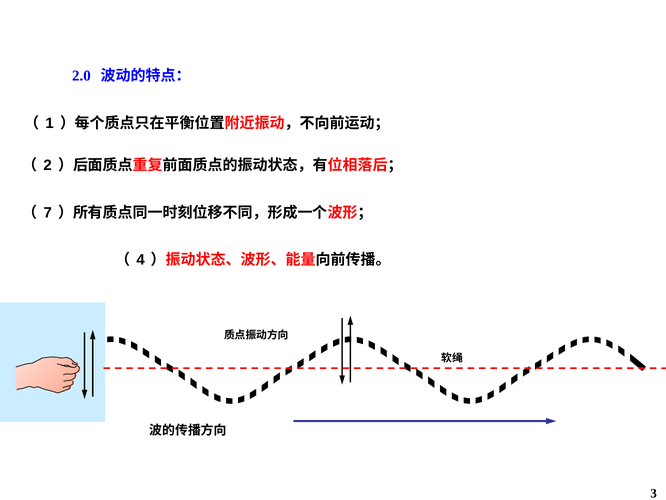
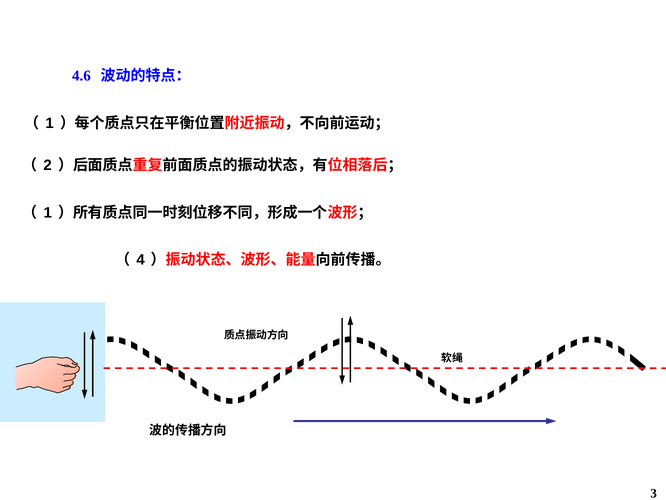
2.0: 2.0 -> 4.6 (81, 76)
7: 7 -> 1 (48, 212)
